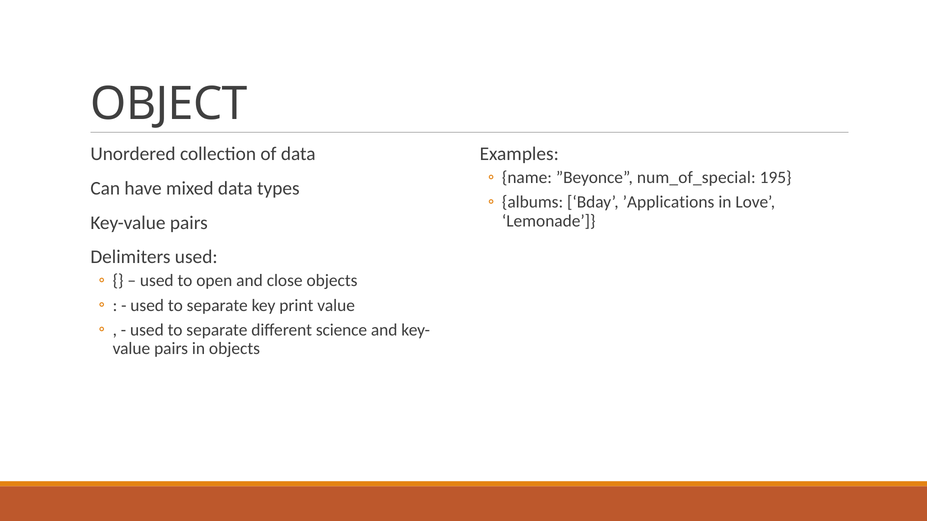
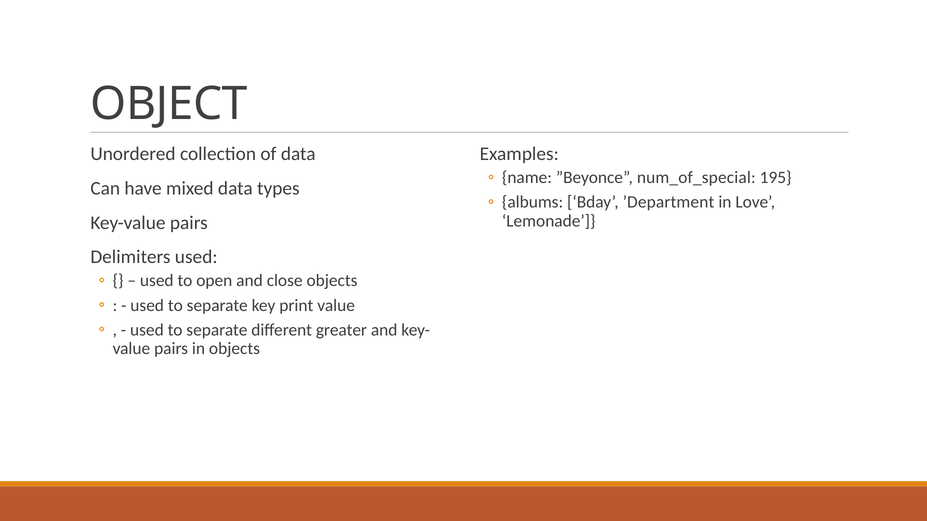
’Applications: ’Applications -> ’Department (668, 202)
science: science -> greater (341, 330)
